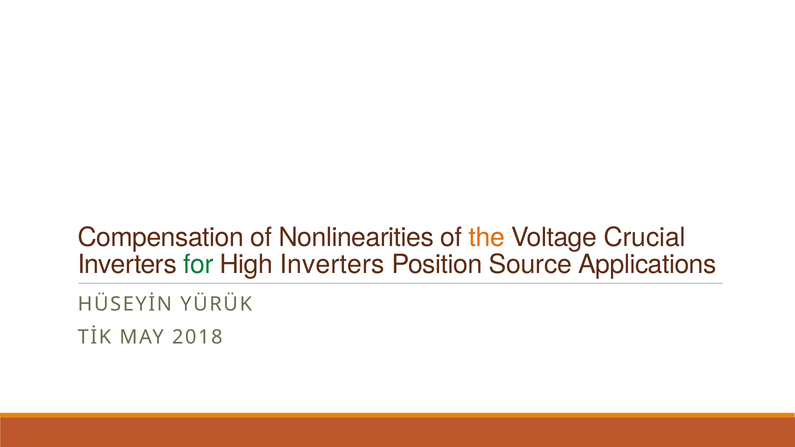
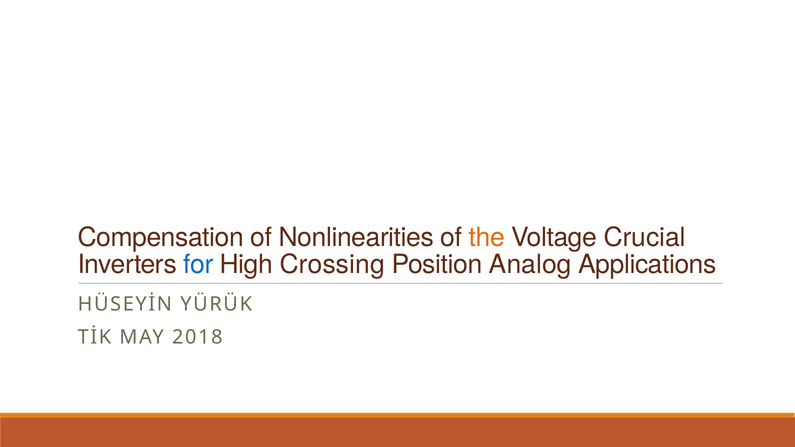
for colour: green -> blue (198, 265)
High Inverters: Inverters -> Crossing (332, 265)
Source: Source -> Analog (530, 265)
